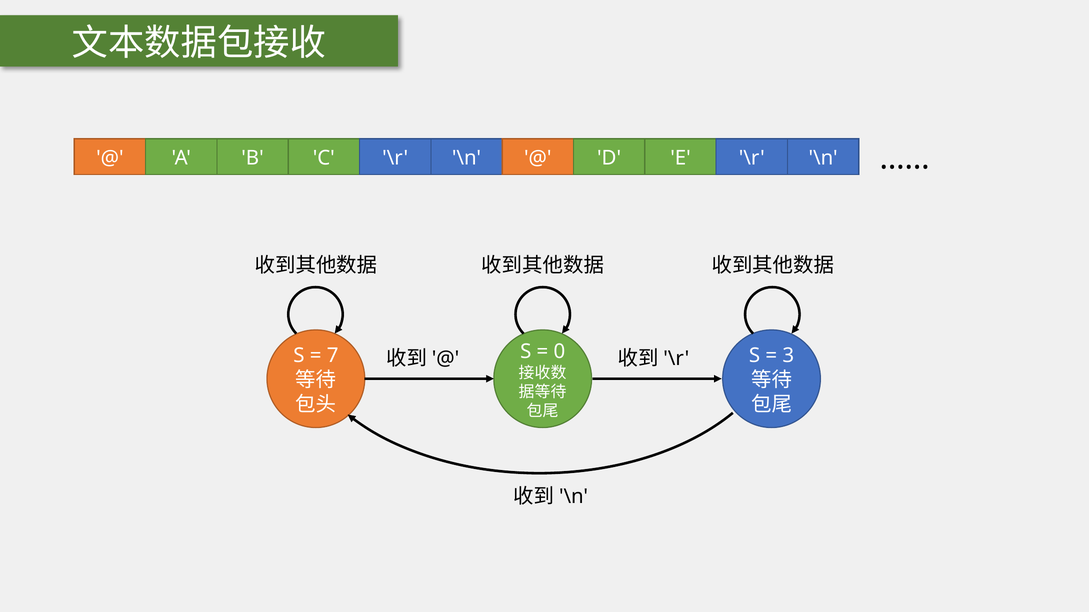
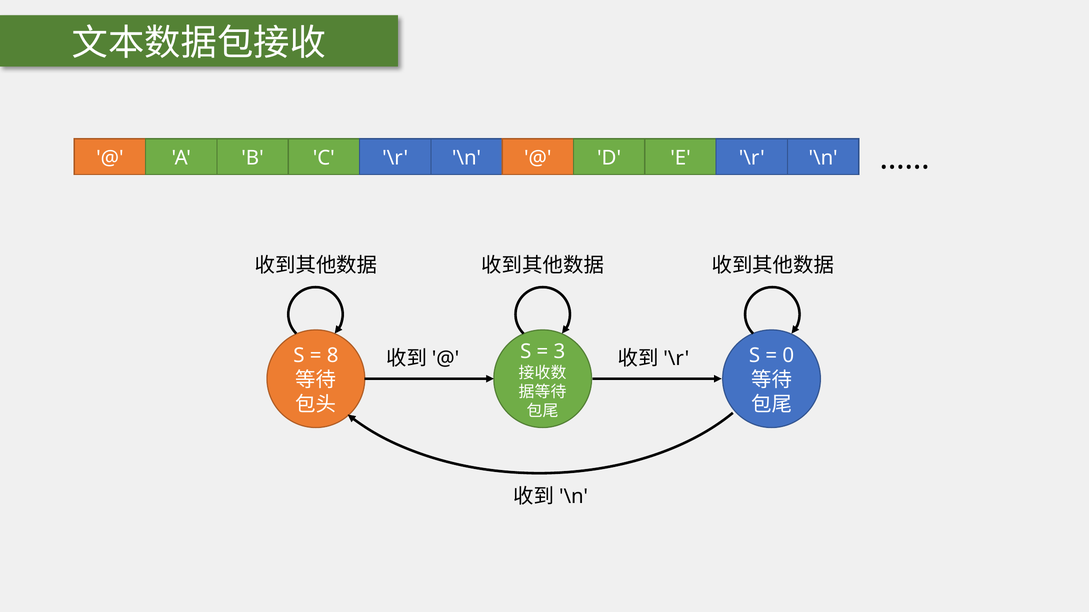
0: 0 -> 3 (559, 352)
7: 7 -> 8 (333, 356)
3: 3 -> 0 (788, 356)
